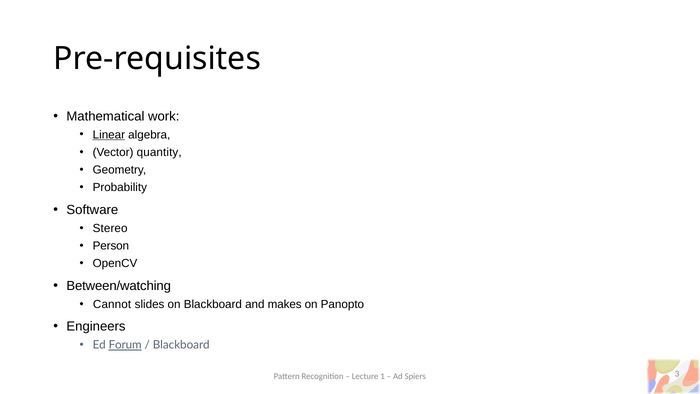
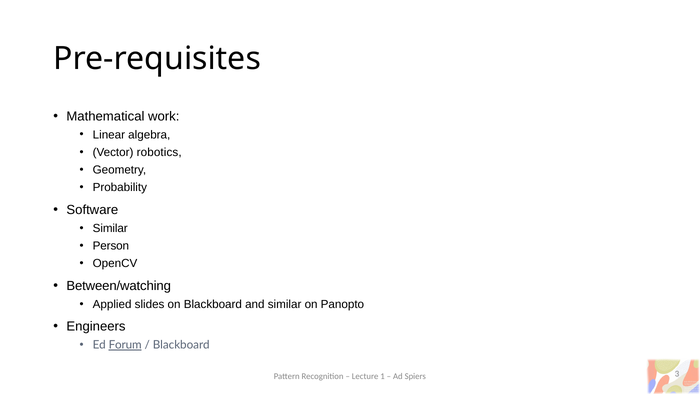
Linear underline: present -> none (109, 135)
quantity: quantity -> robotics (159, 152)
Stereo: Stereo -> Similar (110, 228)
Cannot: Cannot -> Applied (112, 304)
and makes: makes -> similar (285, 304)
